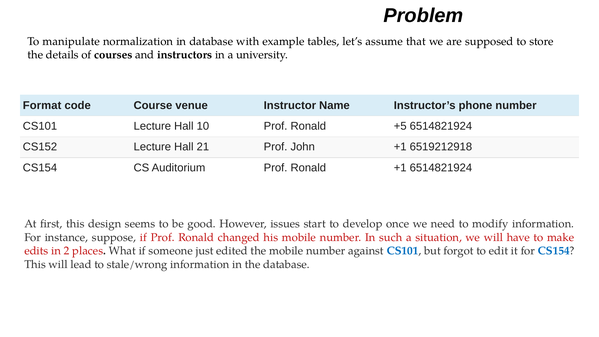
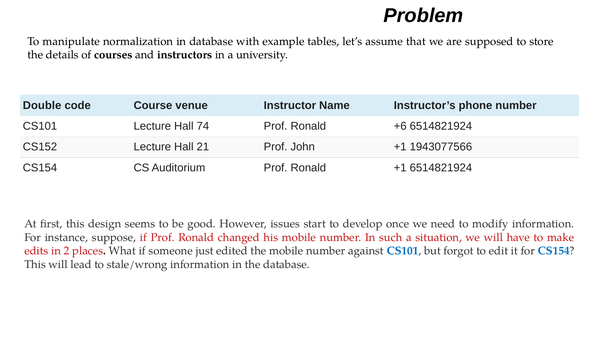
Format: Format -> Double (42, 105)
10: 10 -> 74 (203, 126)
+5: +5 -> +6 (400, 126)
6519212918: 6519212918 -> 1943077566 (441, 147)
